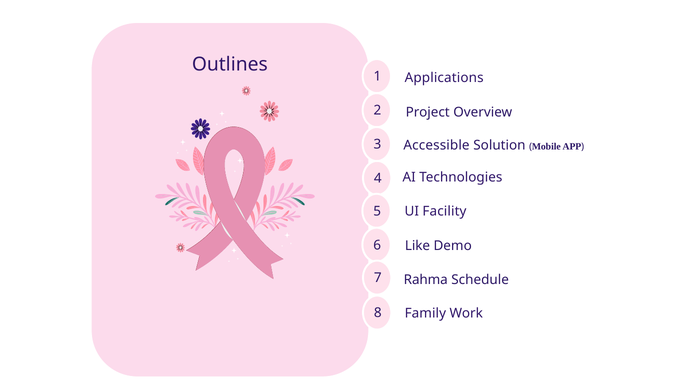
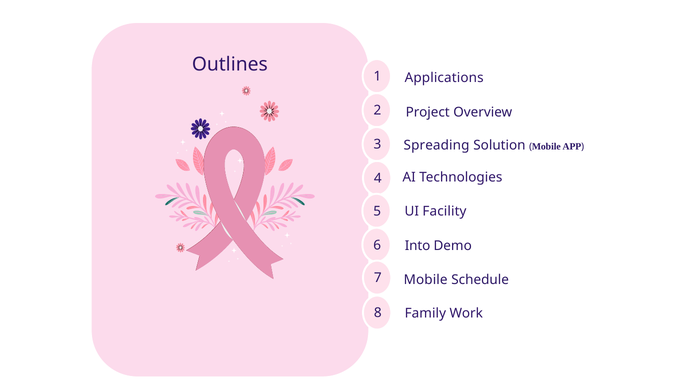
Accessible: Accessible -> Spreading (437, 145)
Like: Like -> Into (418, 246)
Rahma: Rahma -> Mobile (426, 280)
